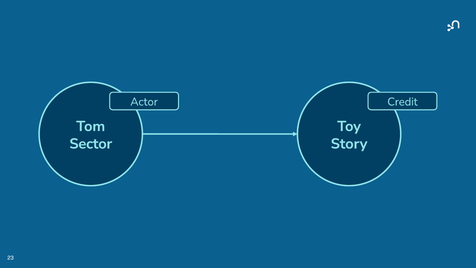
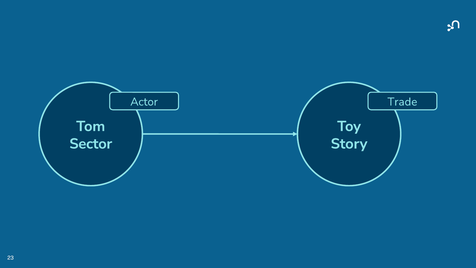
Credit: Credit -> Trade (402, 102)
